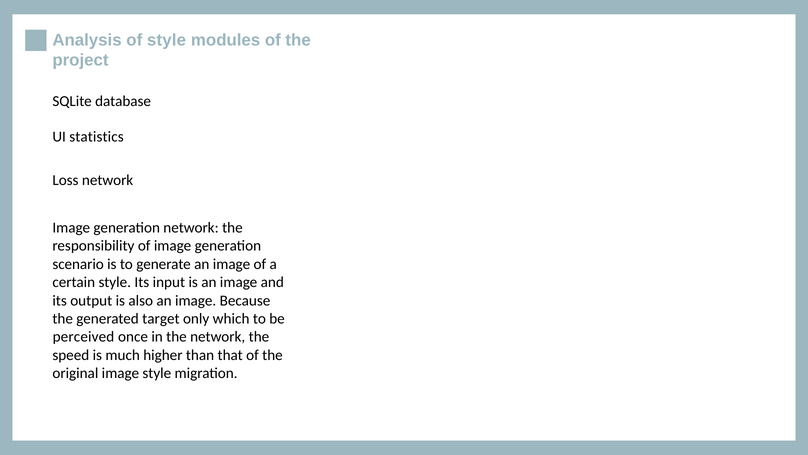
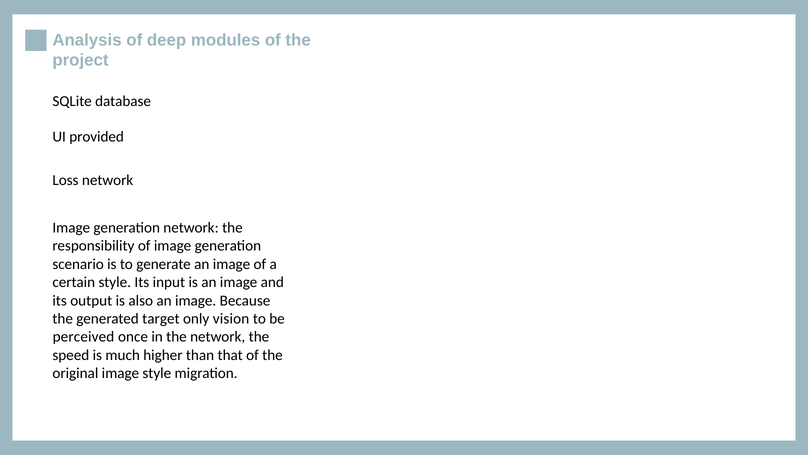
of style: style -> deep (167, 40)
statistics: statistics -> provided (97, 136)
which: which -> vision (231, 318)
